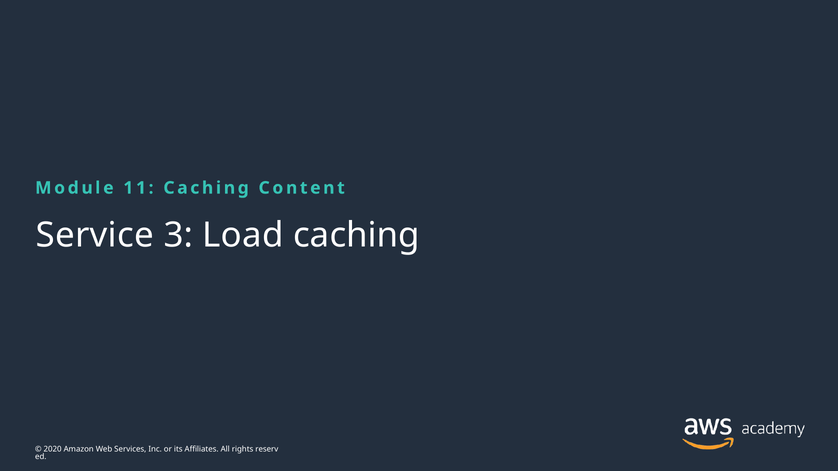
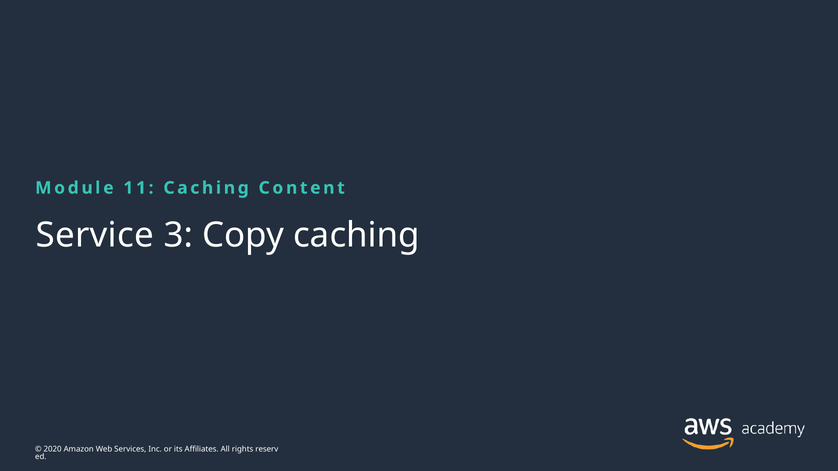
Load: Load -> Copy (243, 235)
